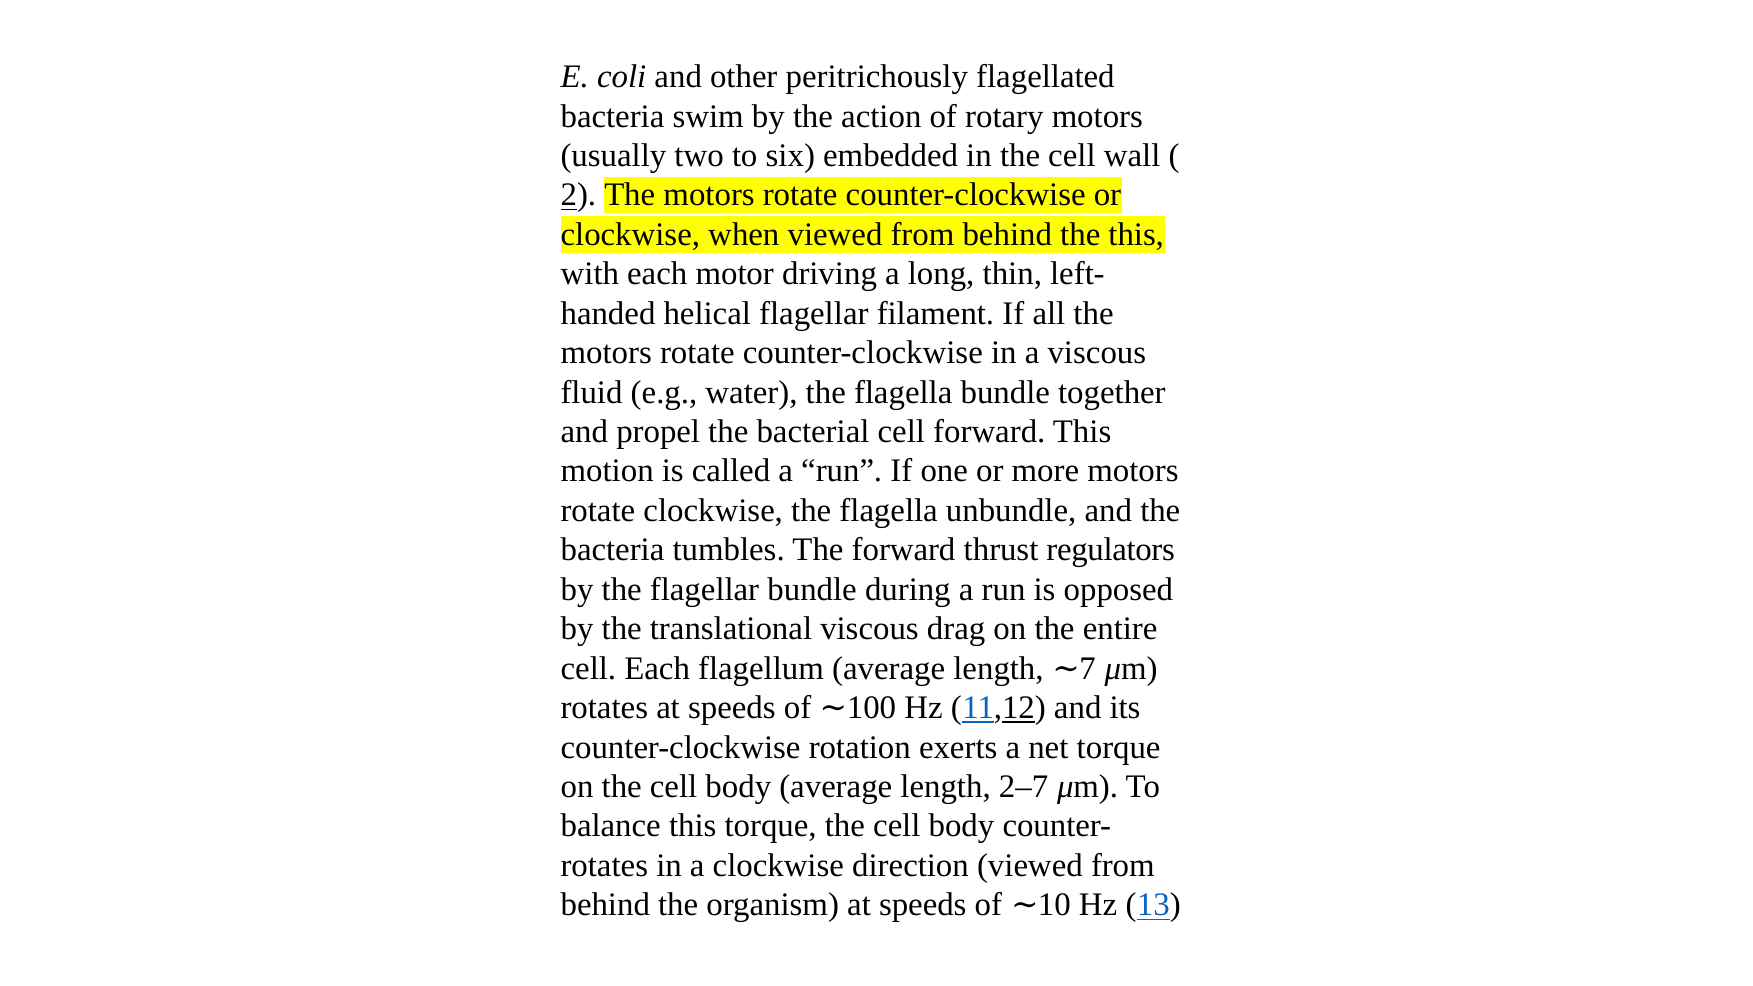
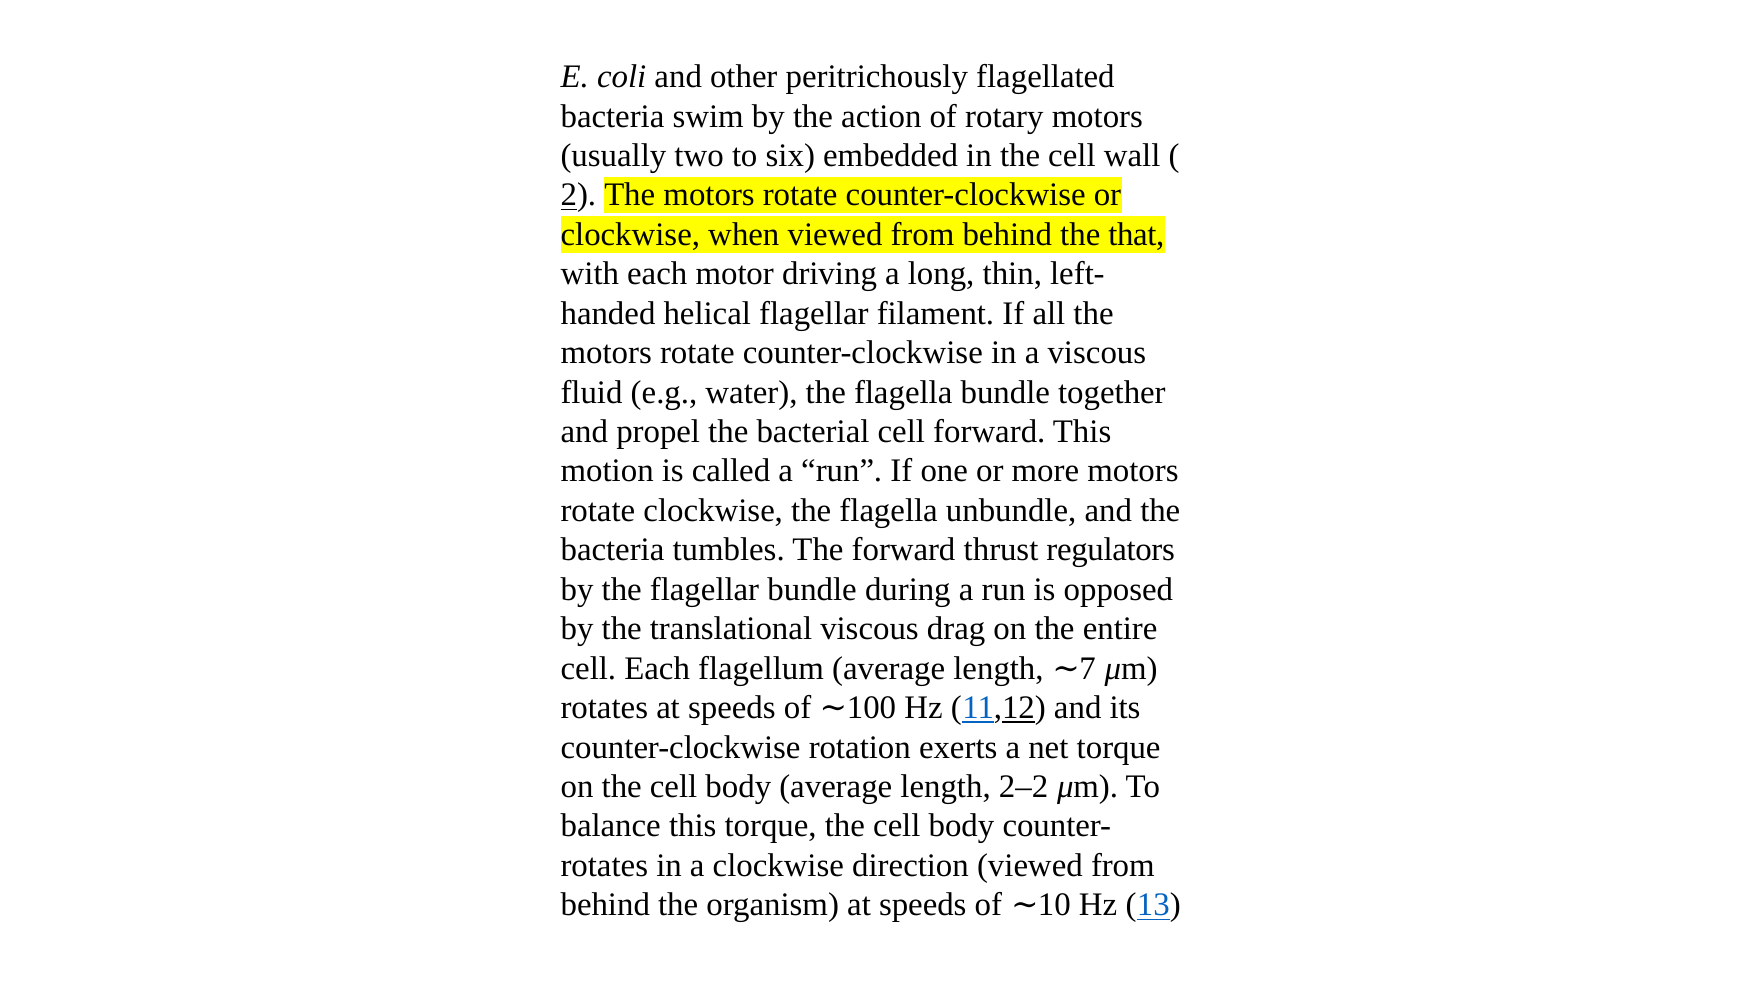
the this: this -> that (1136, 235)
2–7: 2–7 -> 2–2 (1024, 787)
